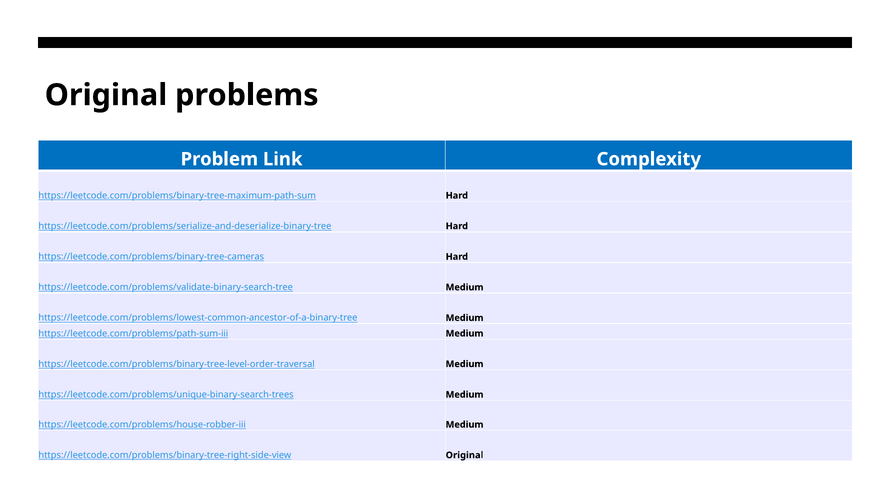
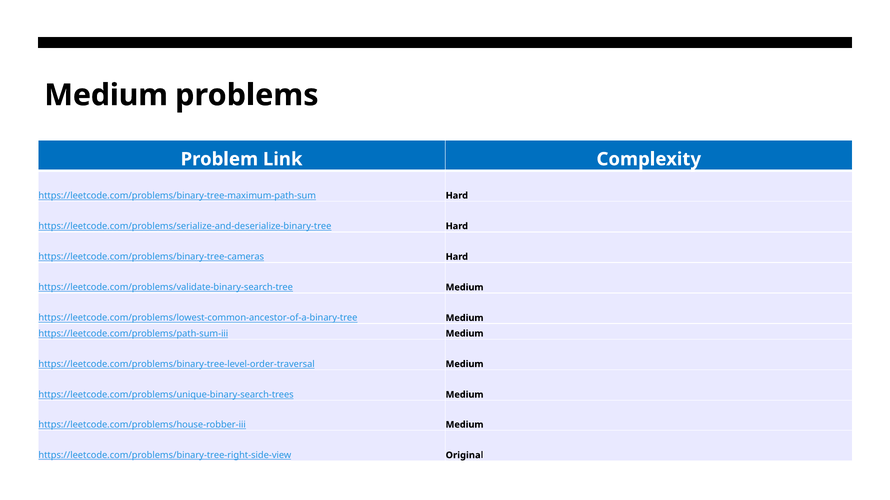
Original: Original -> Medium (106, 95)
